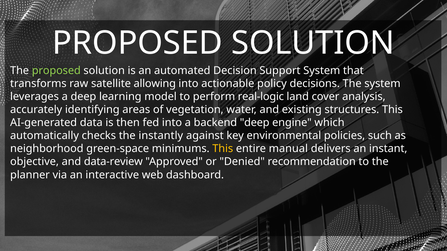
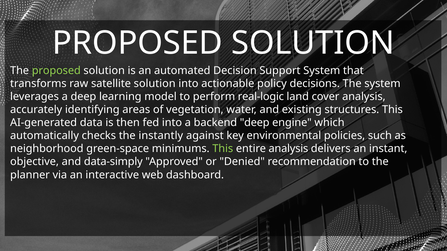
satellite allowing: allowing -> solution (155, 84)
This colour: yellow -> light green (223, 149)
entire manual: manual -> analysis (288, 149)
data-review: data-review -> data-simply (113, 162)
